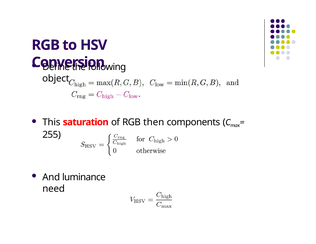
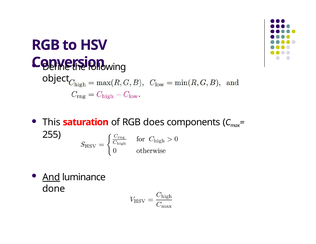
then: then -> does (154, 122)
And underline: none -> present (51, 177)
need: need -> done (54, 189)
